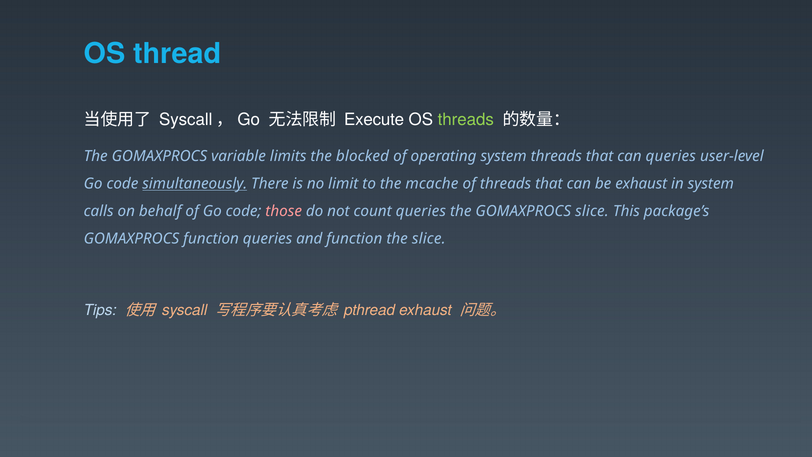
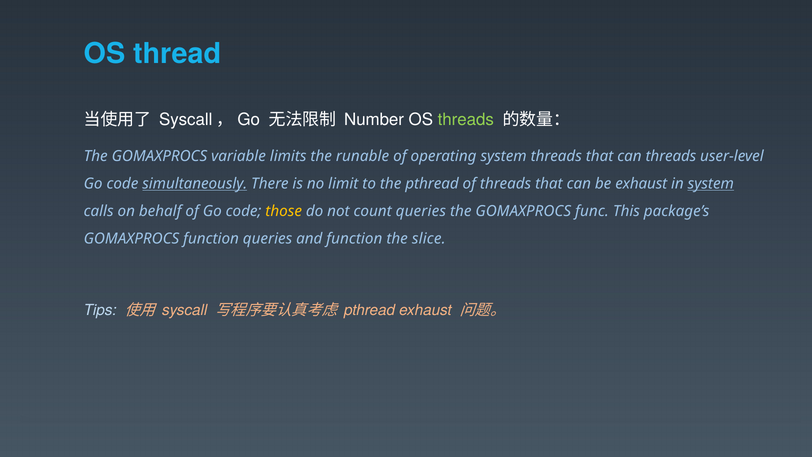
Execute: Execute -> Number (374, 119)
blocked: blocked -> runable (363, 156)
can queries: queries -> threads (671, 156)
the mcache: mcache -> pthread (432, 184)
system underline: none -> present (711, 184)
those colour: pink -> yellow (284, 211)
GOMAXPROCS slice: slice -> func (592, 211)
